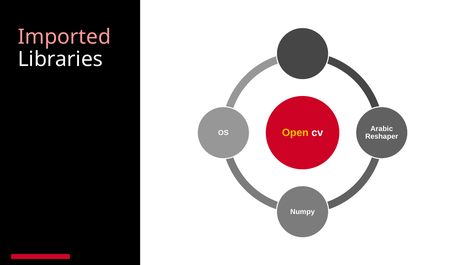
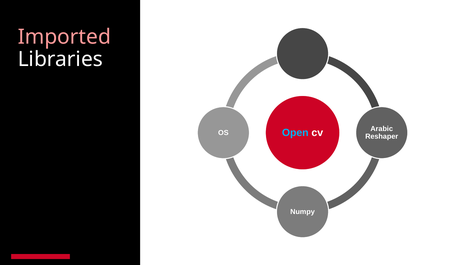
Open colour: yellow -> light blue (295, 133)
